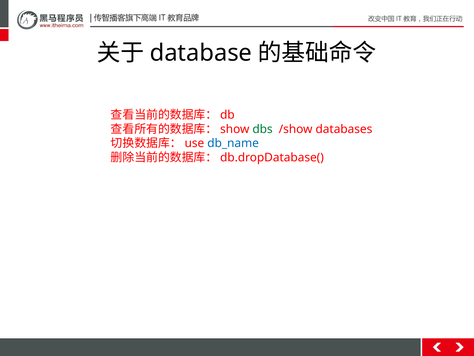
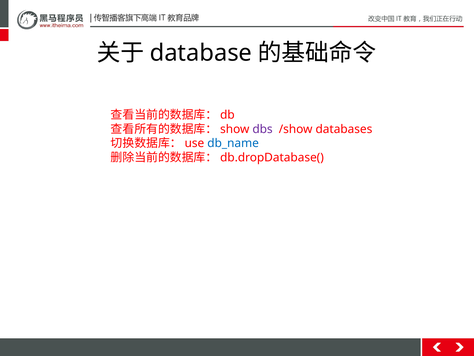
dbs colour: green -> purple (263, 129)
